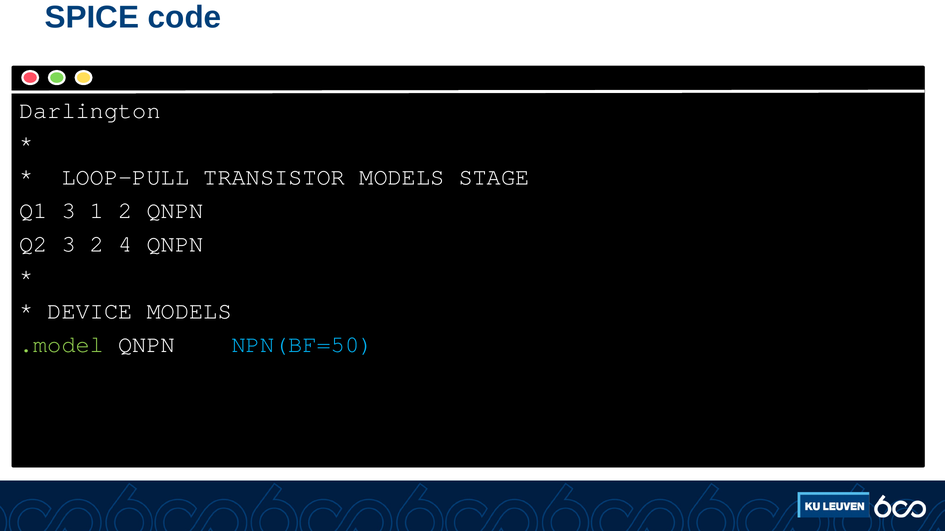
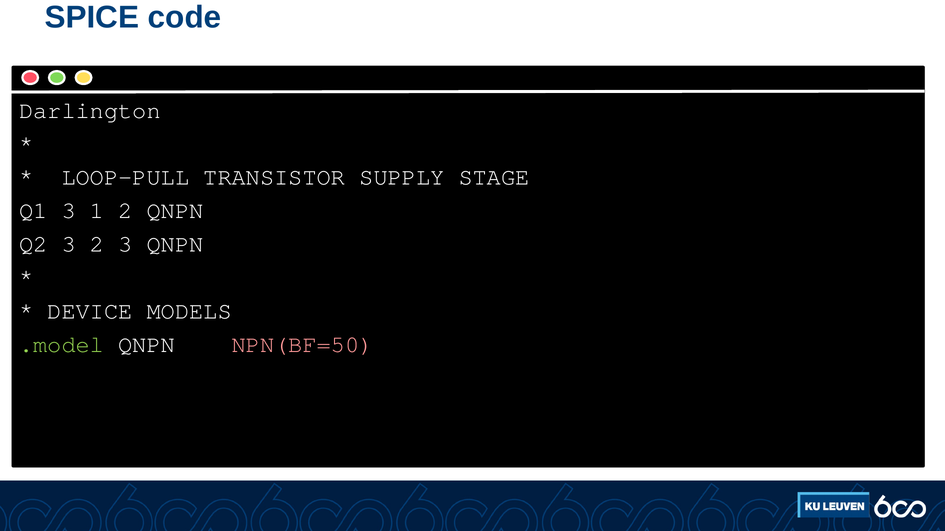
TRANSISTOR MODELS: MODELS -> SUPPLY (402, 177)
2 4: 4 -> 3 (125, 244)
NPN(BF=50 colour: light blue -> pink (303, 345)
